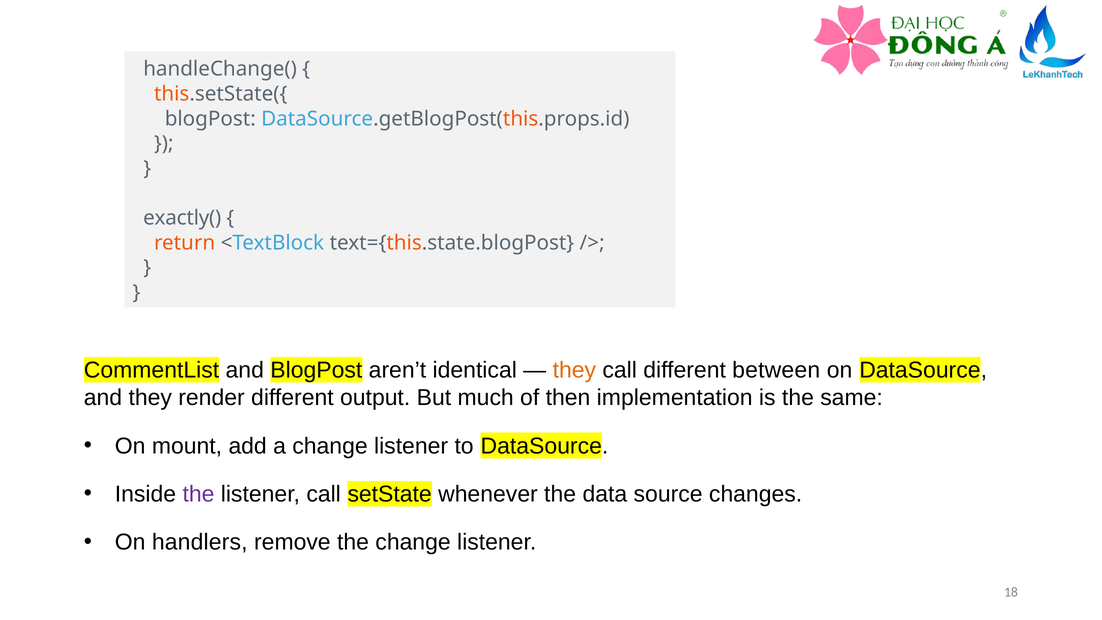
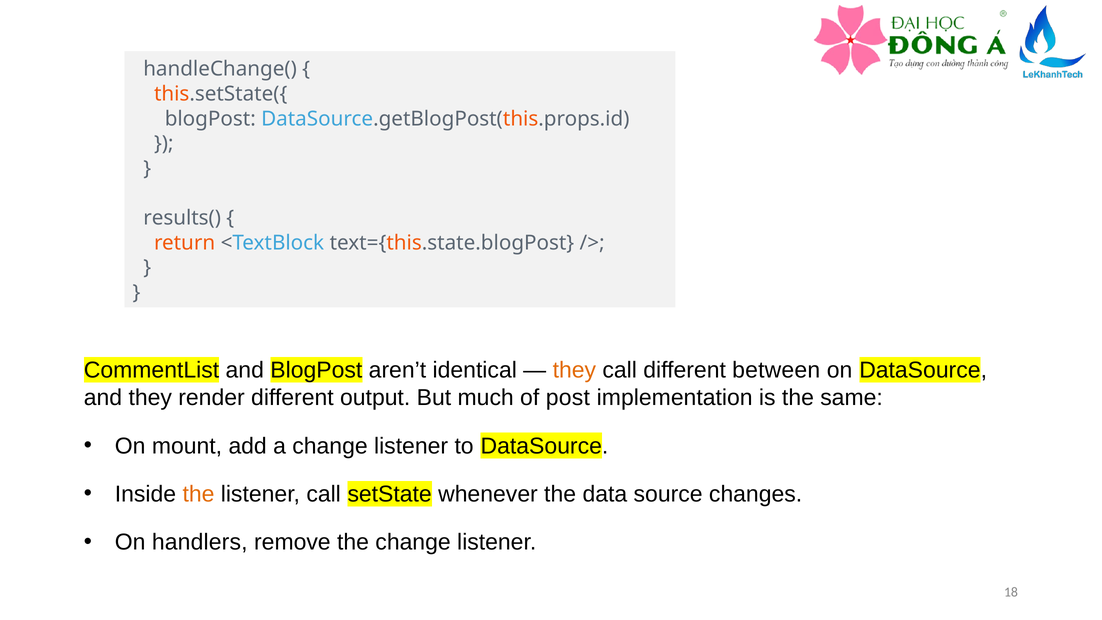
exactly(: exactly( -> results( (182, 218)
then: then -> post (568, 398)
the colour: purple -> orange (199, 494)
